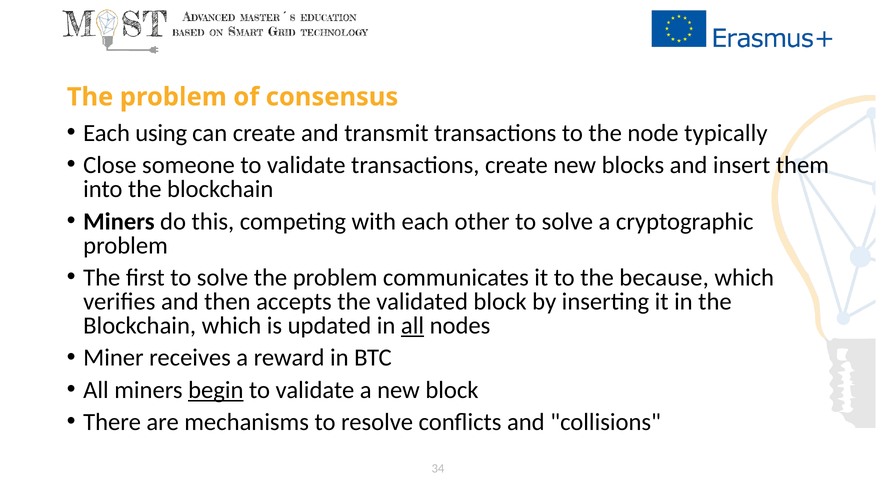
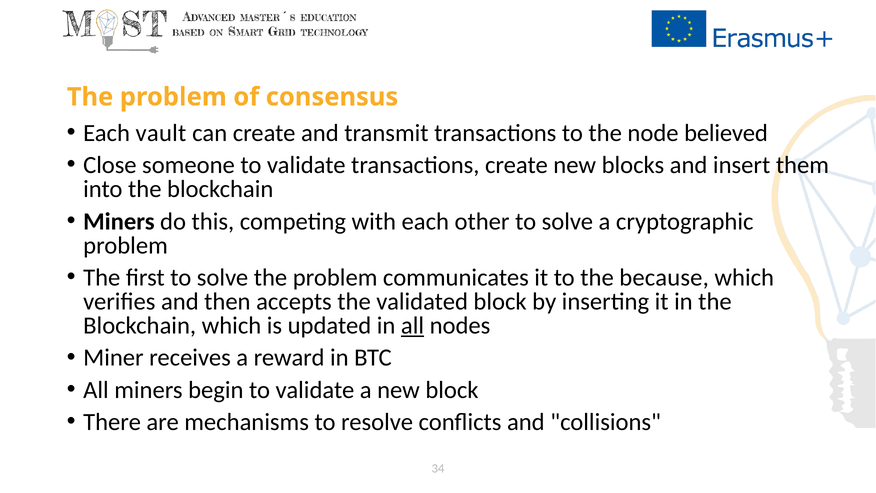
using: using -> vault (161, 133)
typically: typically -> believed (726, 133)
begin underline: present -> none (216, 390)
